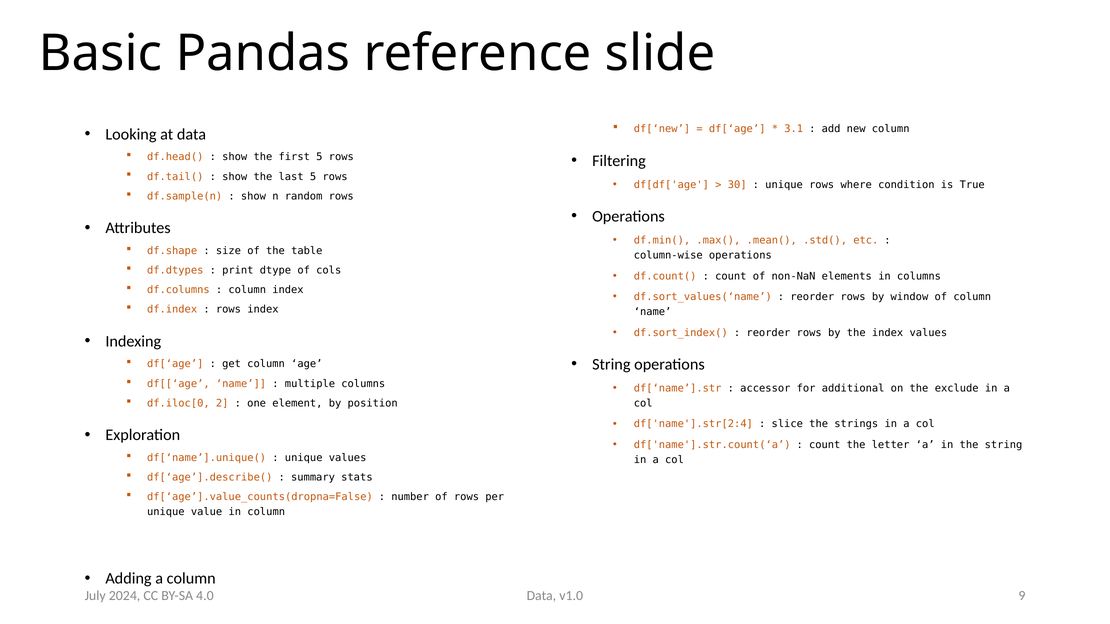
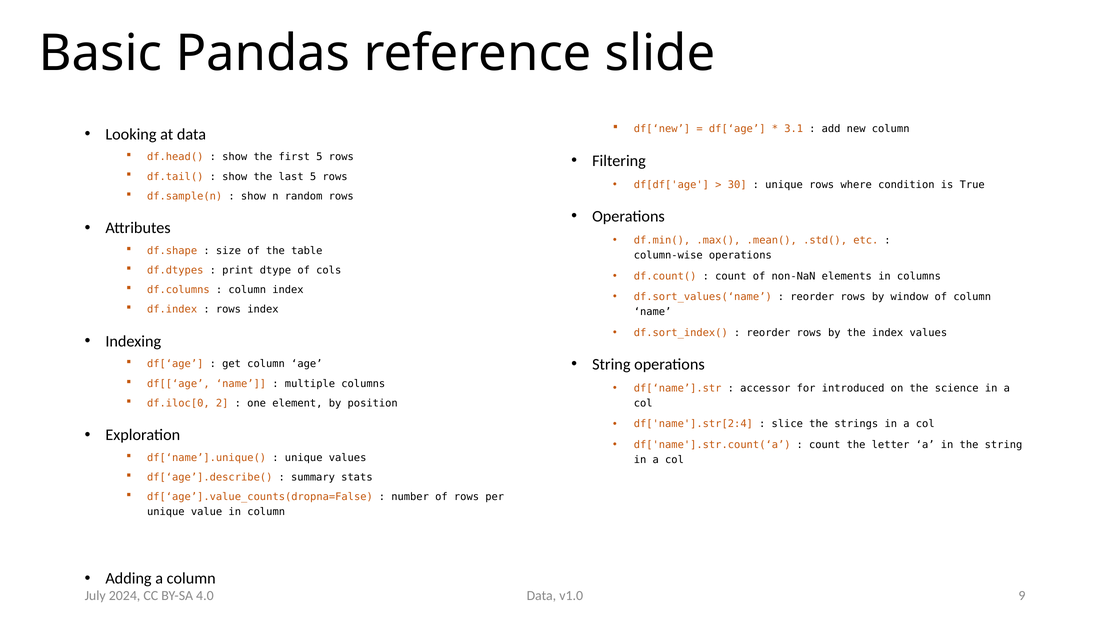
additional: additional -> introduced (853, 388)
exclude: exclude -> science (957, 388)
